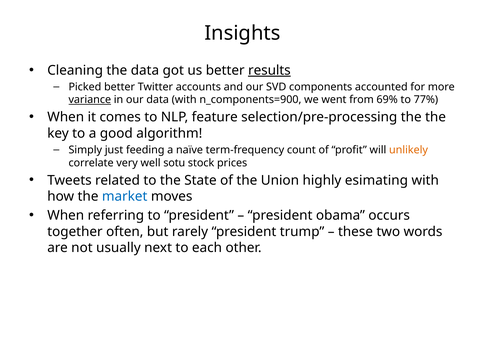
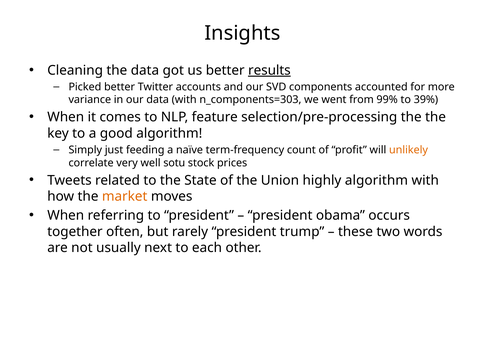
variance underline: present -> none (90, 100)
n_components=900: n_components=900 -> n_components=303 (250, 100)
69%: 69% -> 99% (387, 100)
77%: 77% -> 39% (426, 100)
highly esimating: esimating -> algorithm (376, 180)
market colour: blue -> orange (125, 196)
